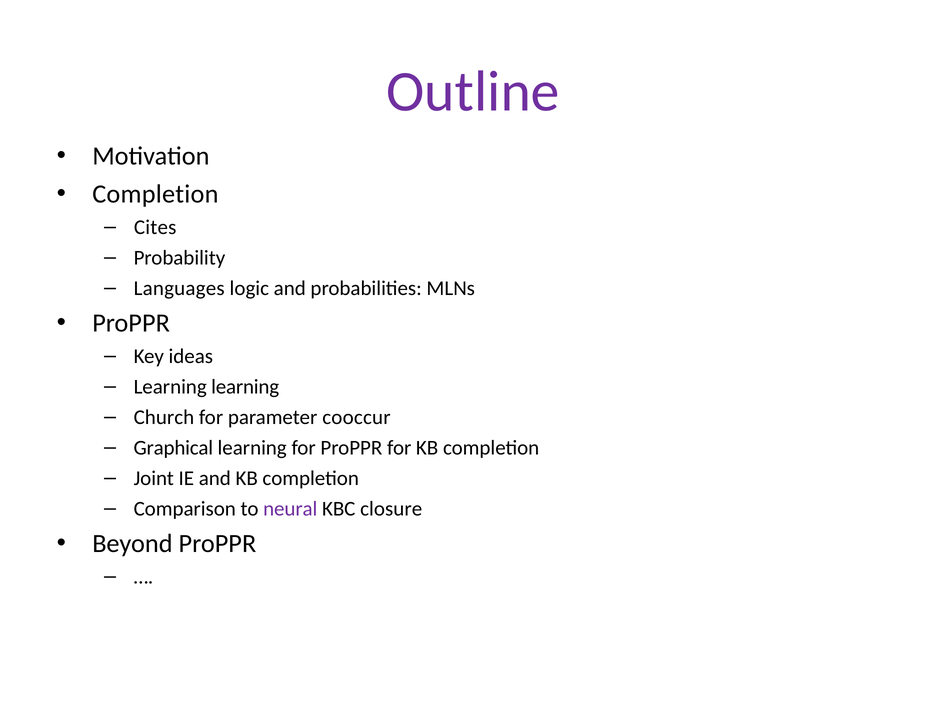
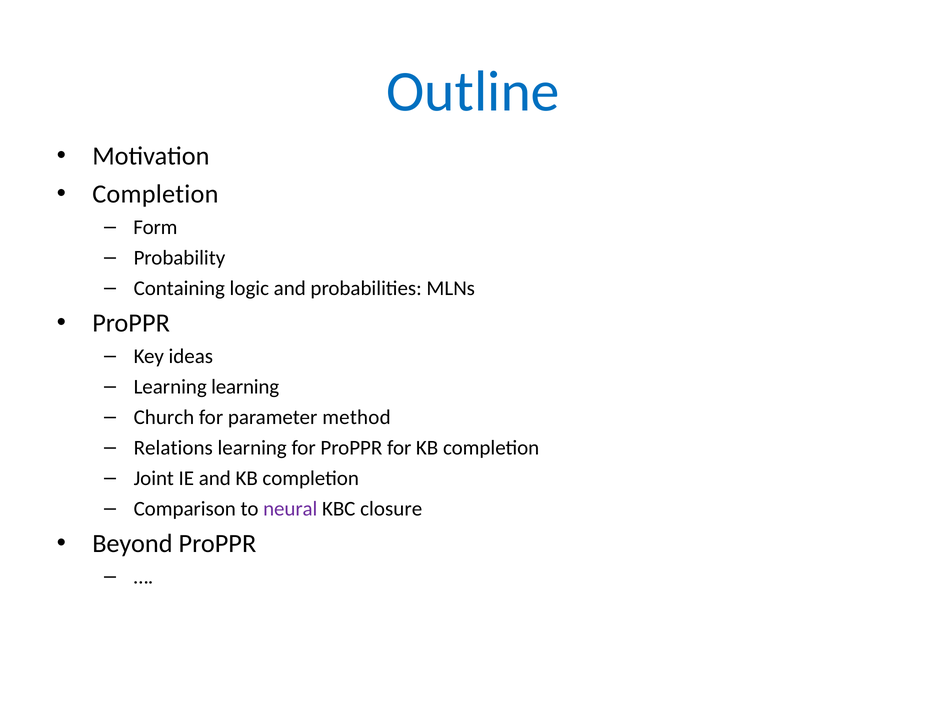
Outline colour: purple -> blue (473, 92)
Cites: Cites -> Form (155, 227)
Languages: Languages -> Containing (179, 288)
cooccur: cooccur -> method (356, 418)
Graphical: Graphical -> Relations (173, 448)
